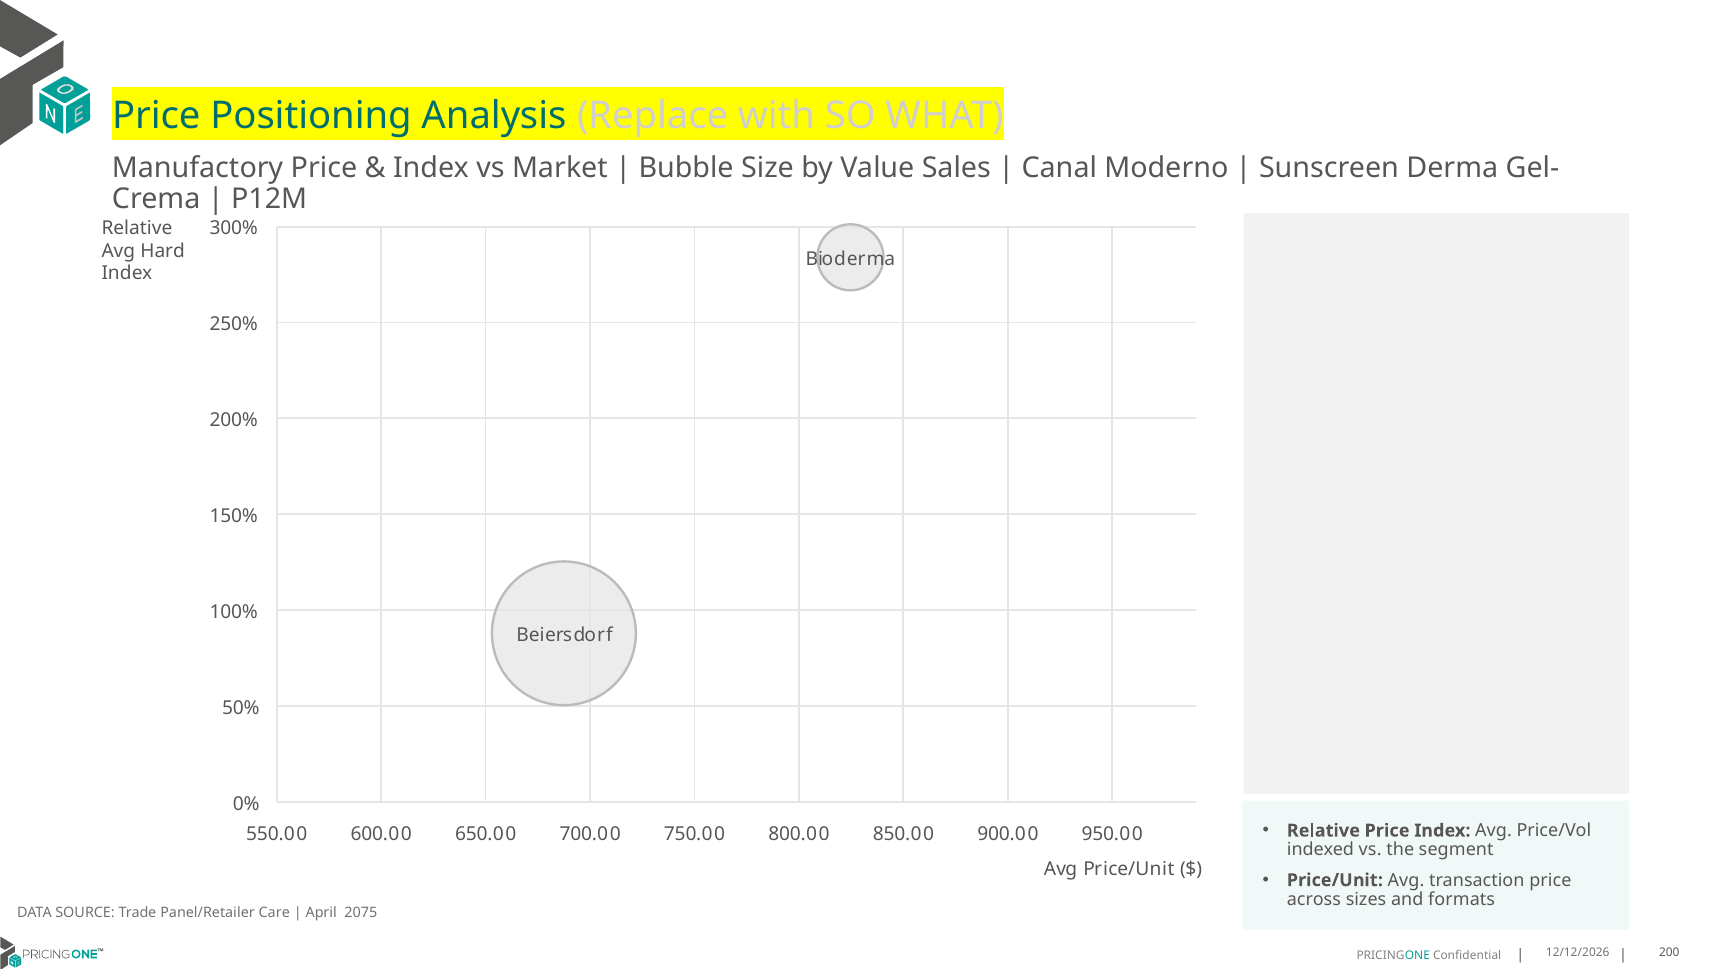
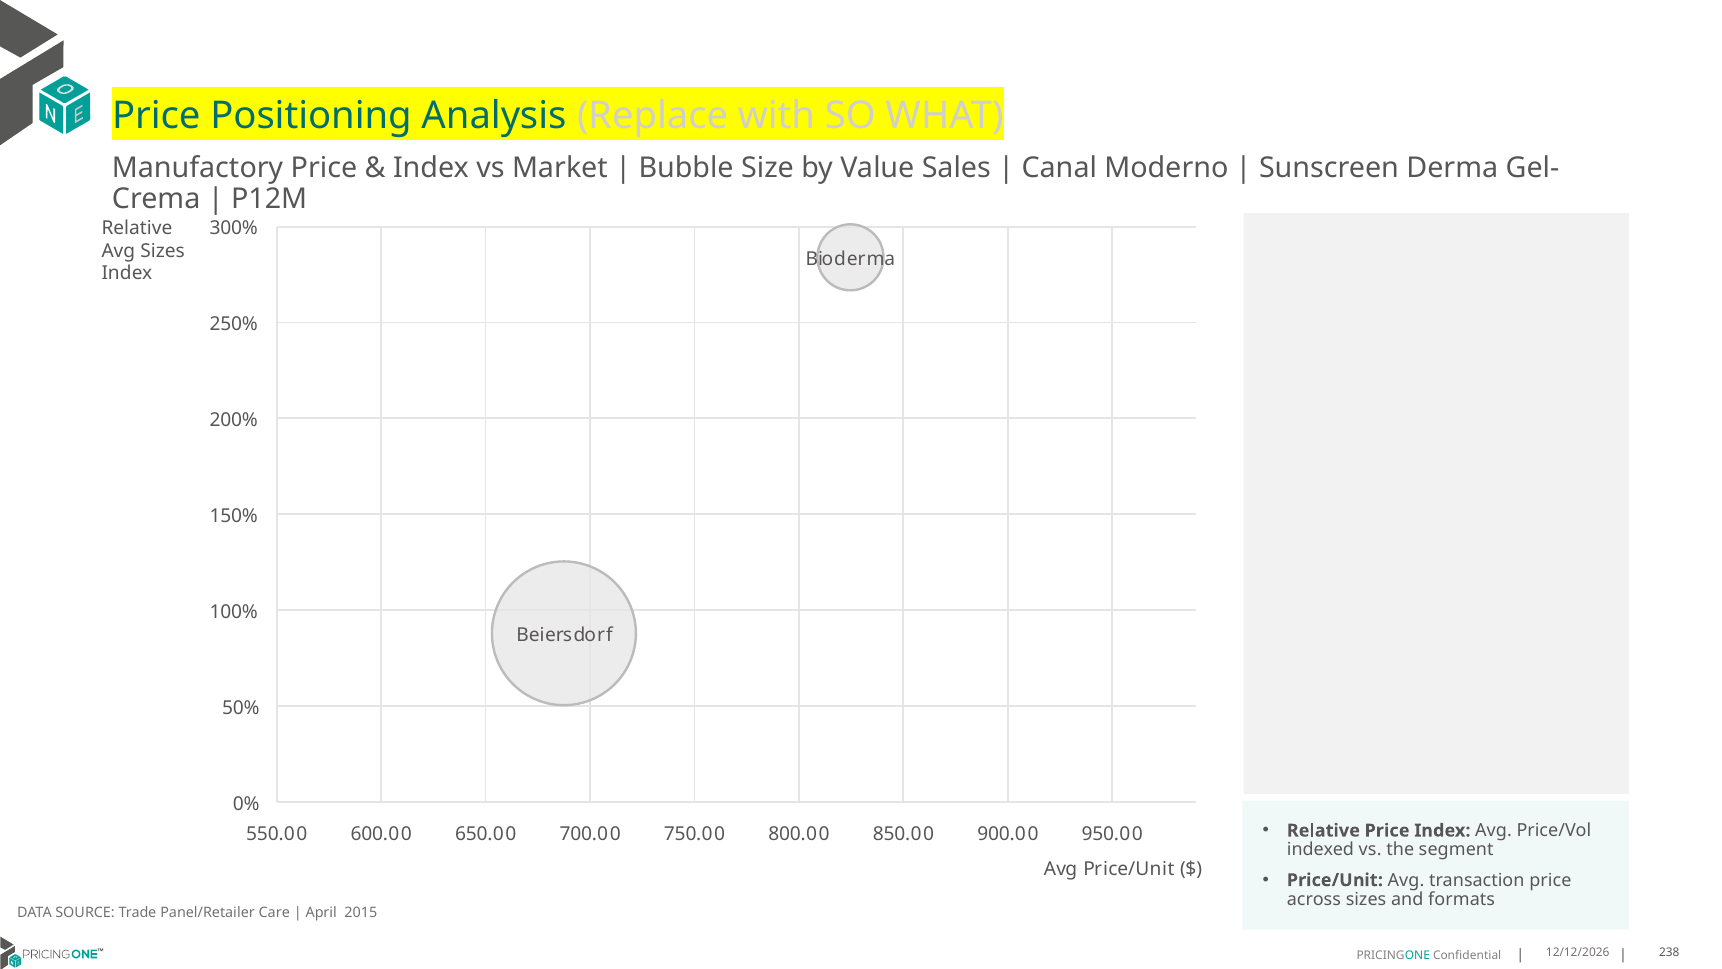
Avg Hard: Hard -> Sizes (163, 251)
2075: 2075 -> 2015 (361, 912)
200: 200 -> 238 (1669, 952)
